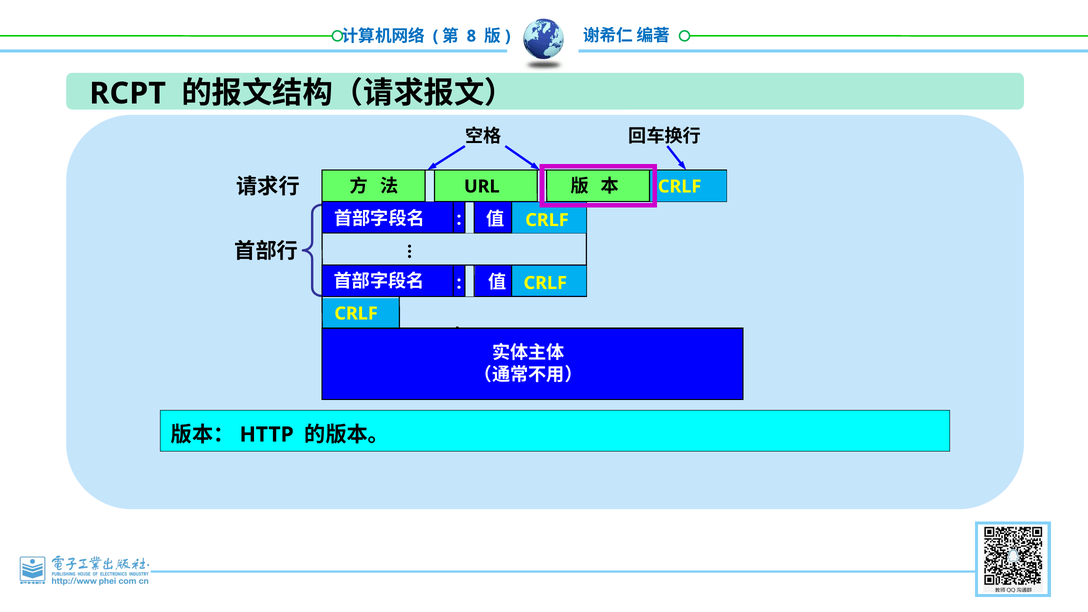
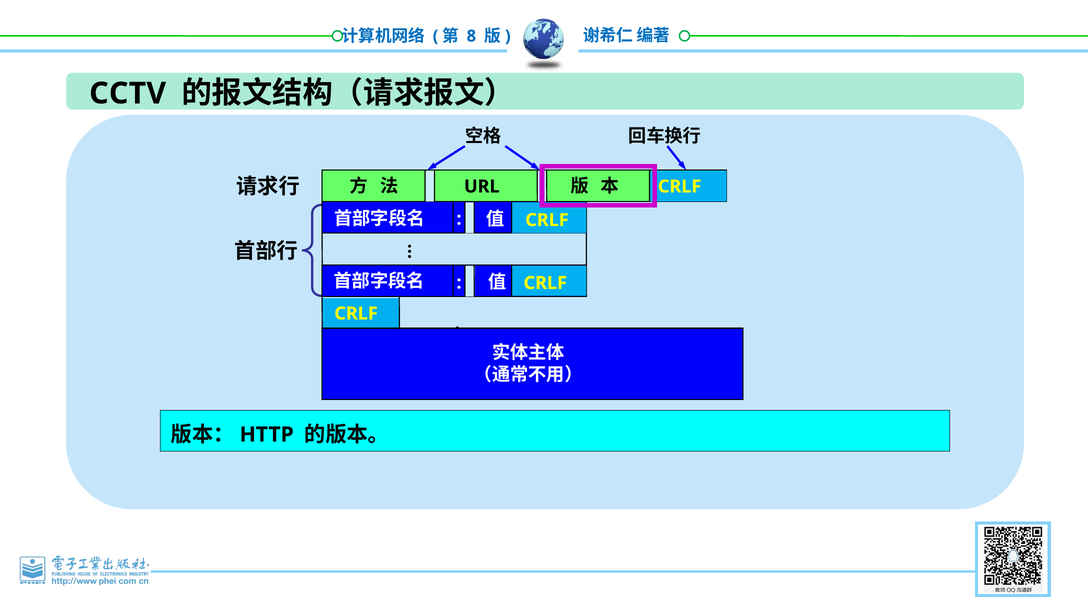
RCPT: RCPT -> CCTV (128, 93)
